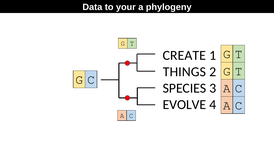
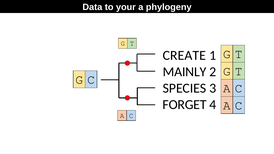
THINGS: THINGS -> MAINLY (184, 72)
EVOLVE: EVOLVE -> FORGET (184, 105)
